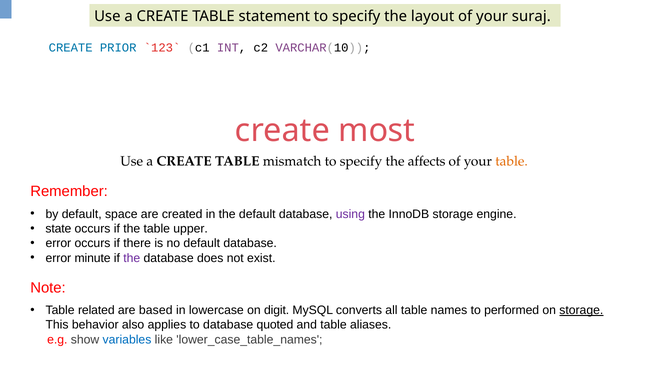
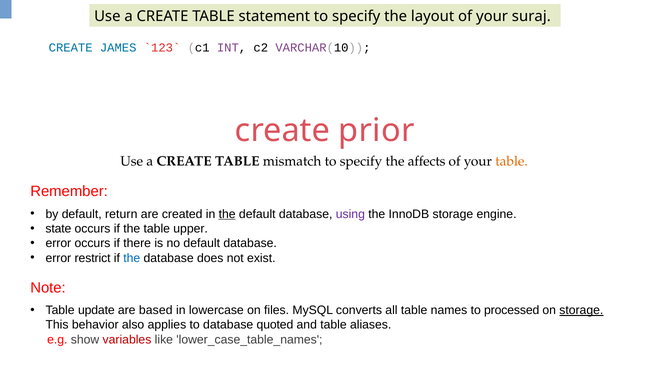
PRIOR: PRIOR -> JAMES (118, 47)
most: most -> prior (376, 130)
space: space -> return (121, 214)
the underline: none -> present (227, 214)
minute: minute -> restrict (93, 258)
the colour: purple -> blue (132, 258)
related: related -> update (96, 310)
digit: digit -> files (277, 310)
performed: performed -> processed (512, 310)
variables colour: blue -> red (127, 339)
